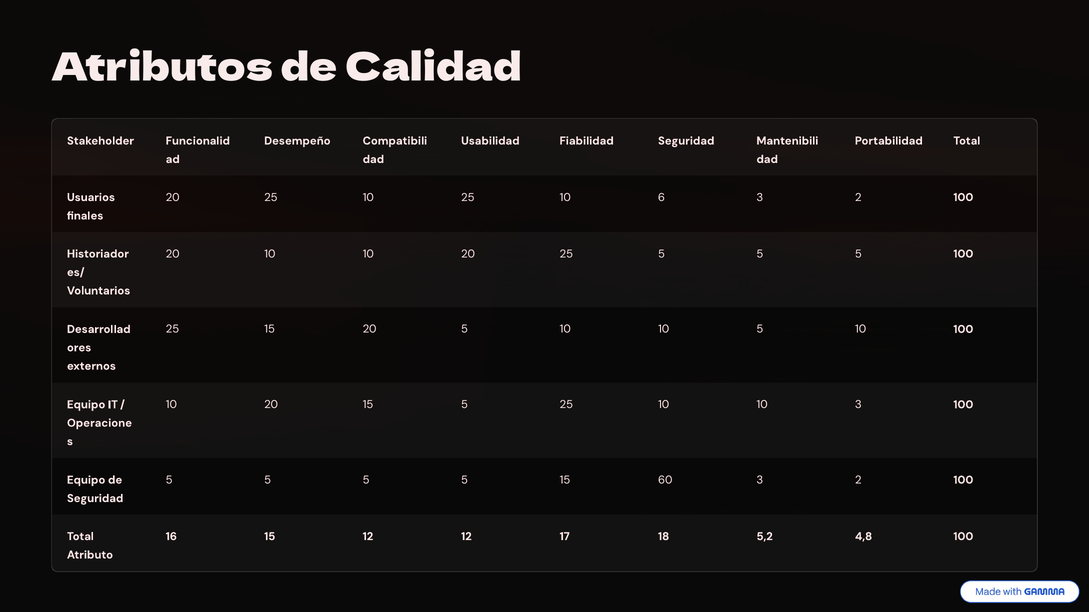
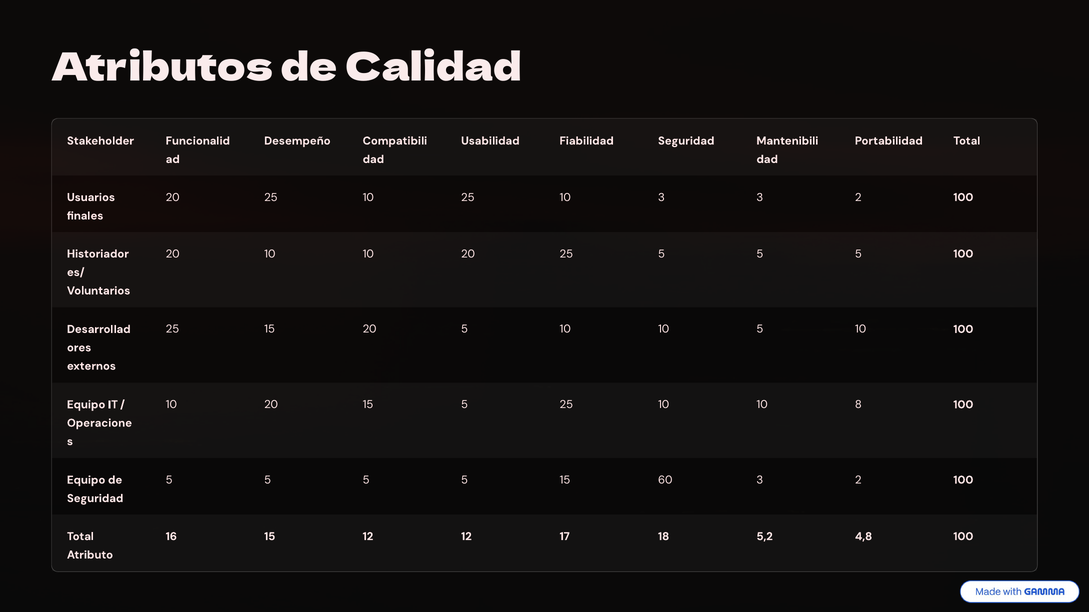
10 6: 6 -> 3 (661, 197)
10 3: 3 -> 8 (858, 405)
